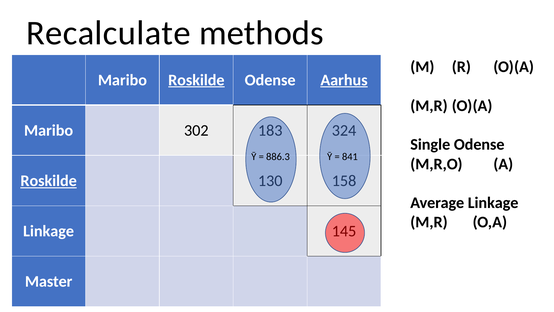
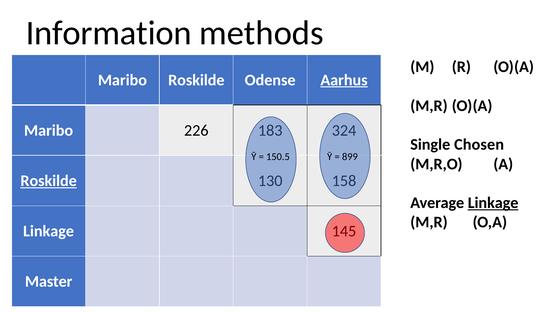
Recalculate: Recalculate -> Information (109, 33)
Roskilde underline: present -> none (196, 80)
302: 302 -> 226 (196, 130)
Single Odense: Odense -> Chosen (479, 144)
886.3: 886.3 -> 150.5 (278, 156)
841: 841 -> 899 (350, 156)
Linkage underline: none -> present (493, 203)
